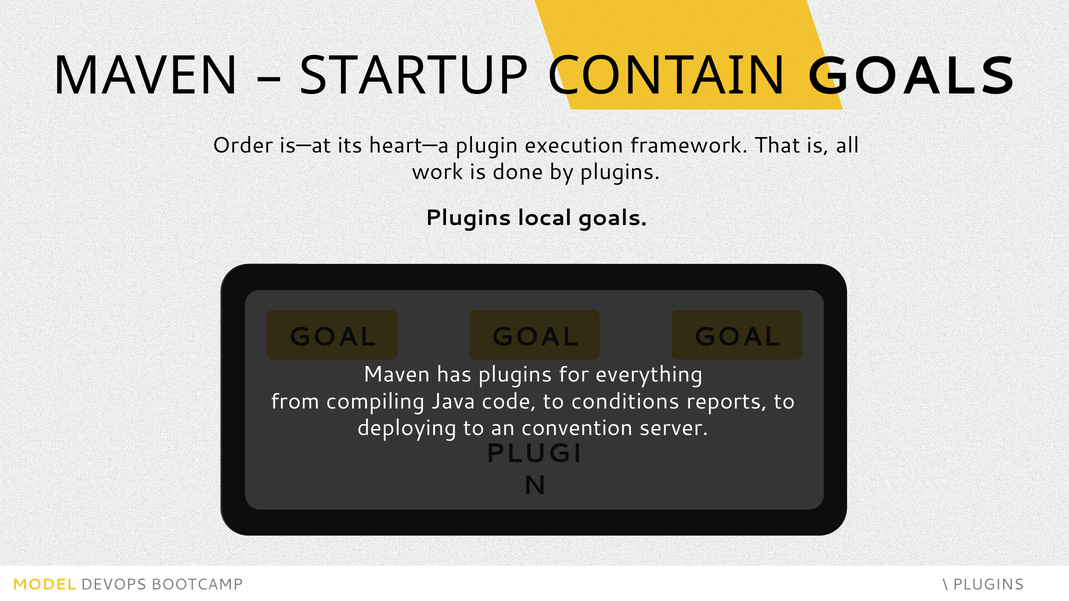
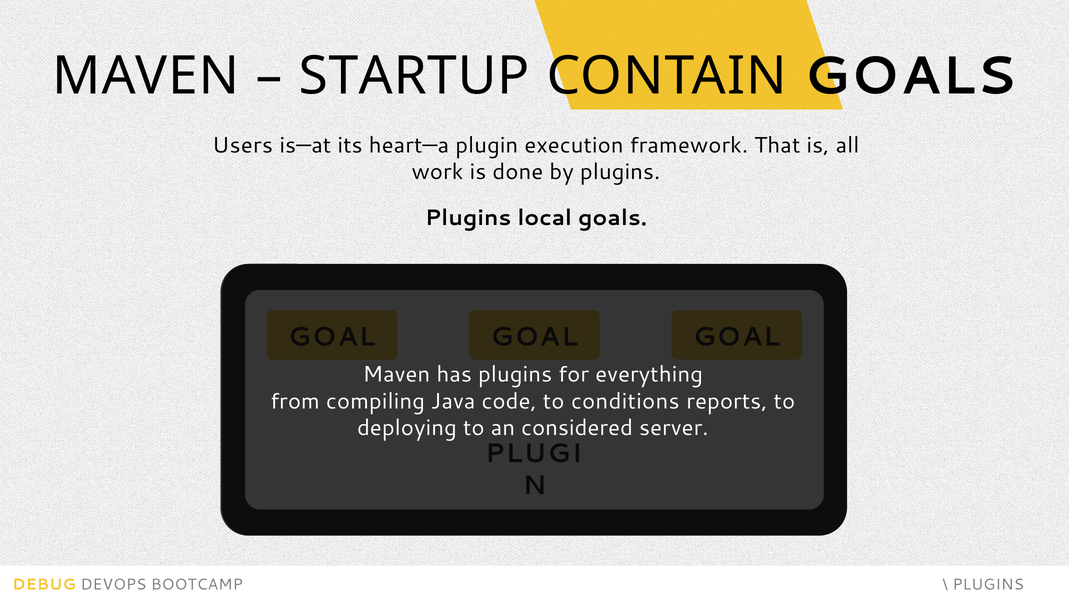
Order: Order -> Users (243, 145)
convention: convention -> considered (577, 428)
MODEL: MODEL -> DEBUG (44, 585)
